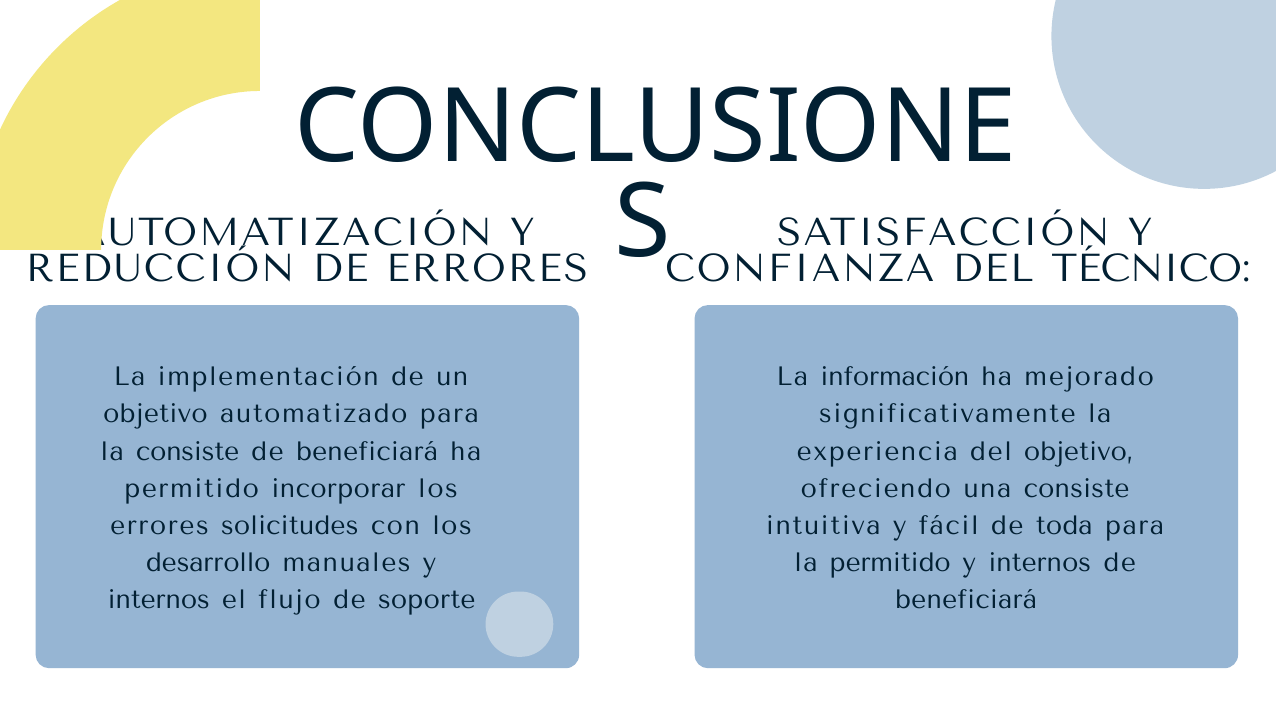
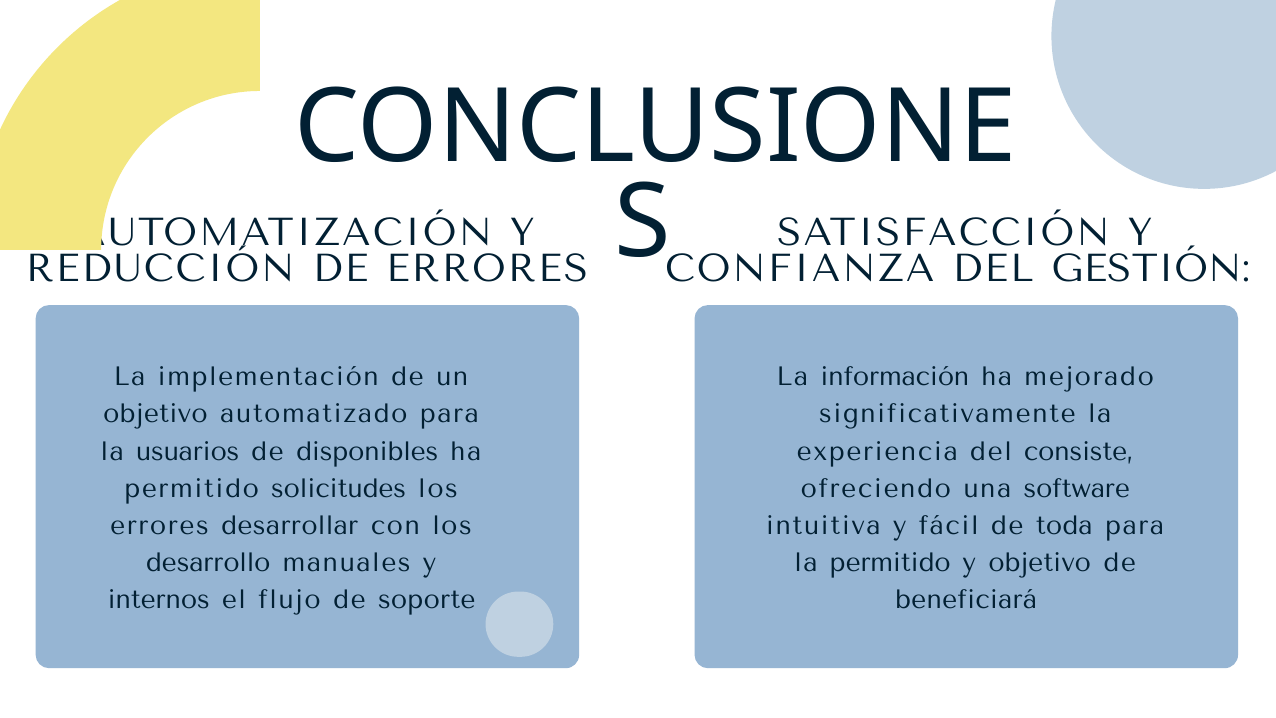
TÉCNICO: TÉCNICO -> GESTIÓN (1151, 268)
la consiste: consiste -> usuarios (188, 451)
beneficiará: beneficiará -> disponibles (367, 451)
del objetivo: objetivo -> consiste (1079, 451)
incorporar: incorporar -> solicitudes (339, 488)
una consiste: consiste -> software (1077, 488)
solicitudes: solicitudes -> desarrollar (290, 526)
internos: internos -> objetivo (1040, 563)
